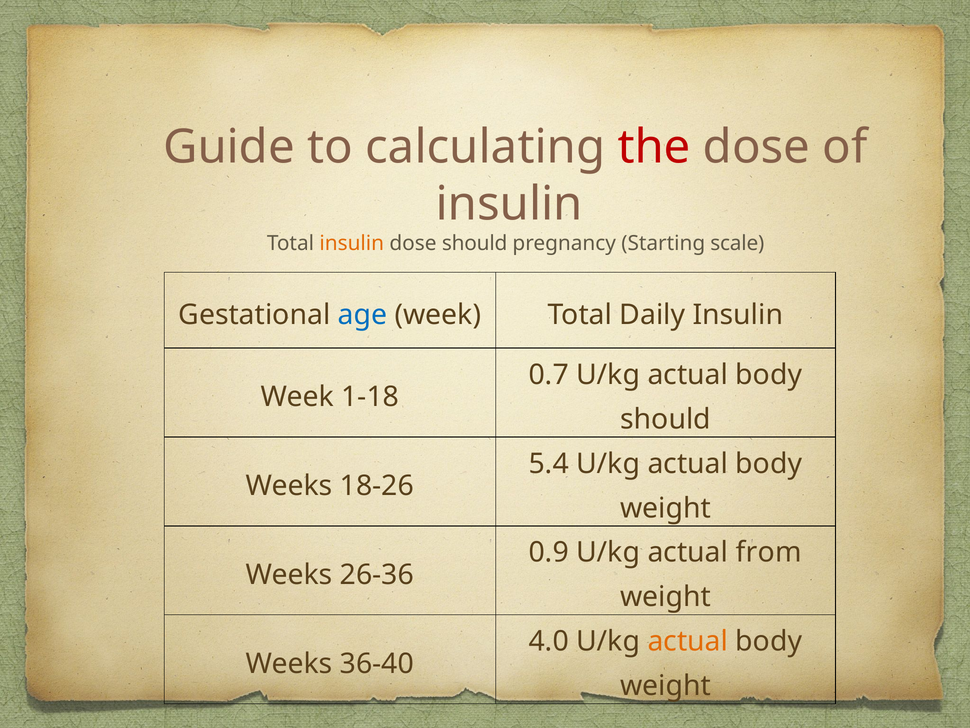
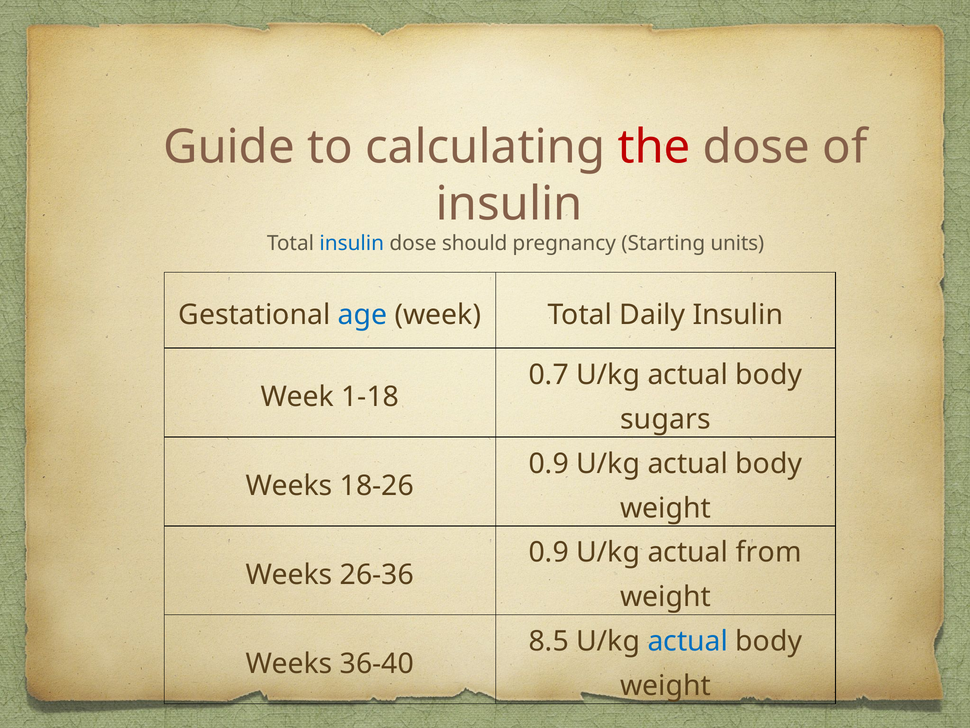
insulin colour: orange -> blue (352, 243)
scale: scale -> units (737, 243)
should: should -> sugars (665, 419)
5.4: 5.4 -> 0.9 (549, 463)
4.0: 4.0 -> 8.5 (549, 641)
actual colour: orange -> blue (688, 641)
